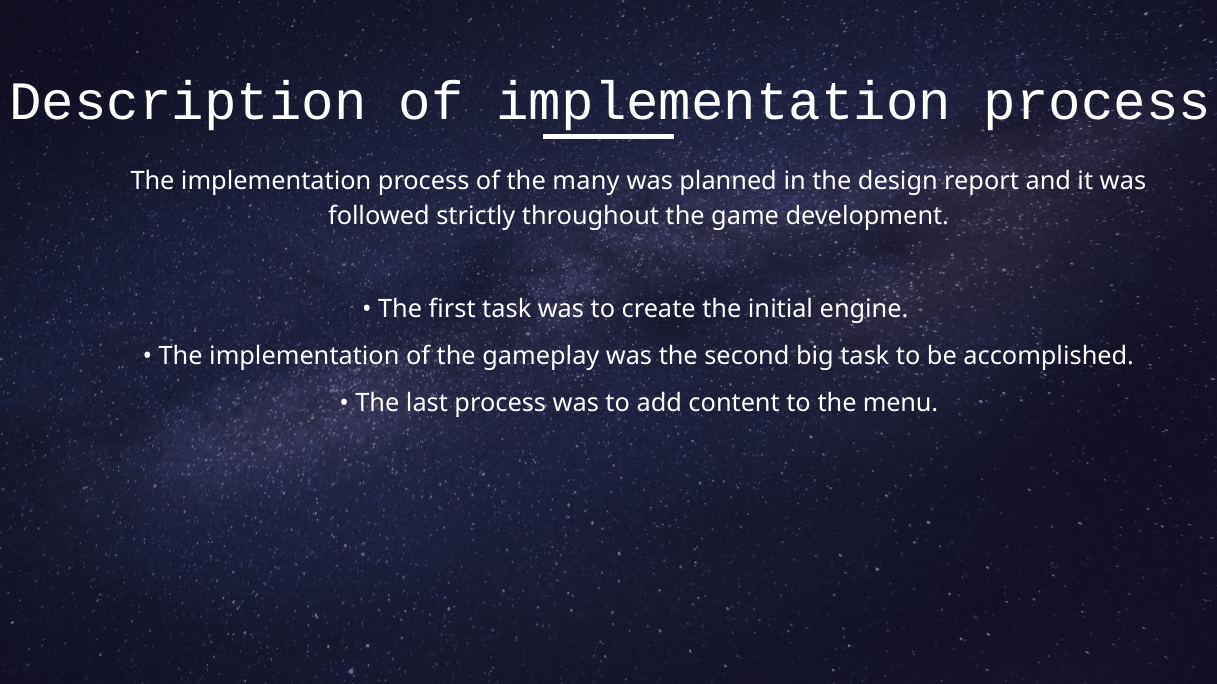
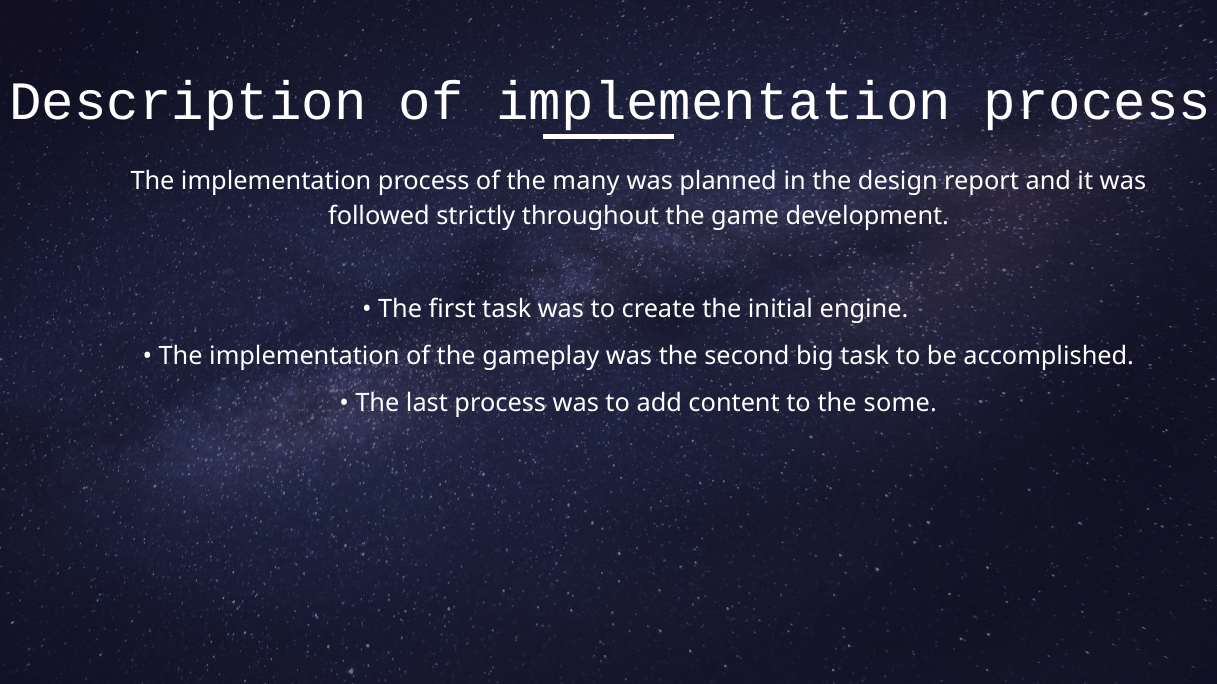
menu: menu -> some (900, 403)
